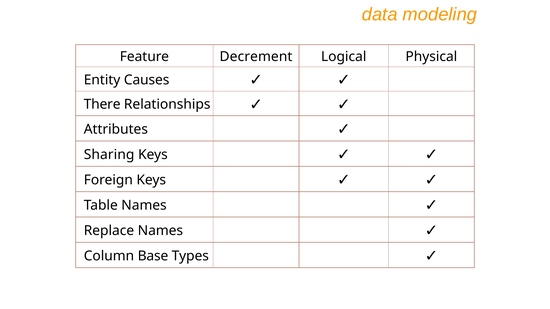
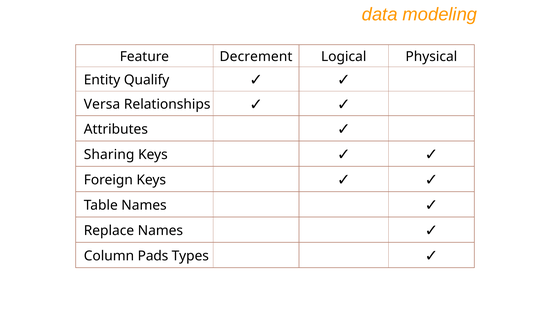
Causes: Causes -> Qualify (147, 80)
There: There -> Versa (102, 104)
Base: Base -> Pads (153, 256)
